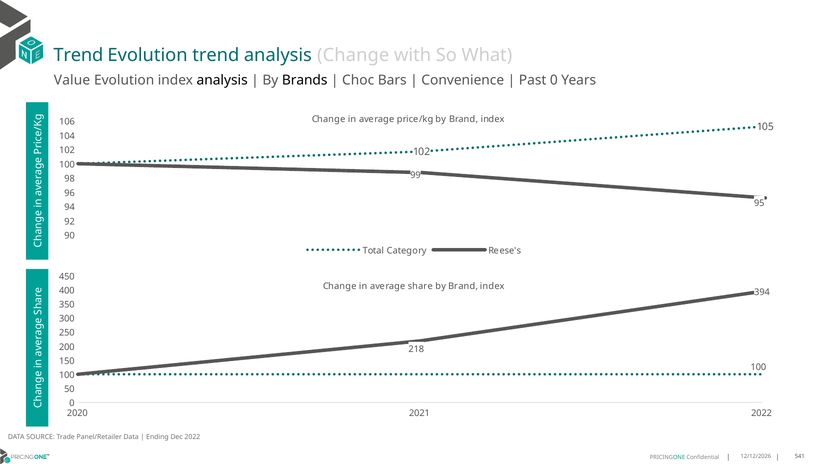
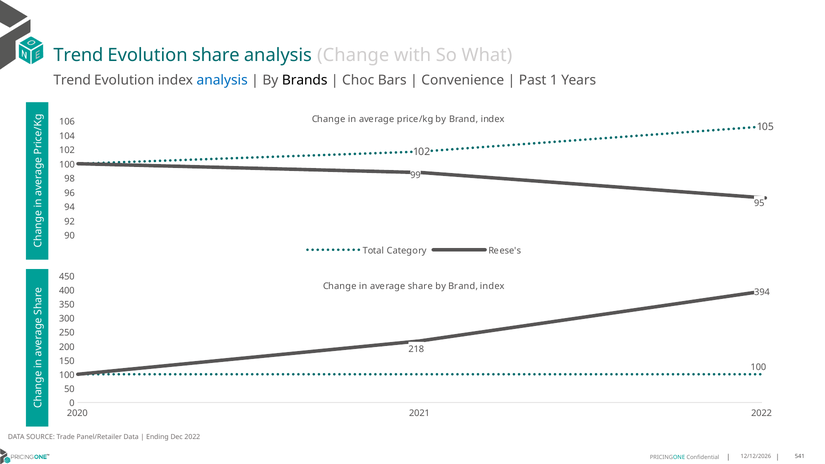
Evolution trend: trend -> share (216, 55)
Value: Value -> Trend (72, 80)
analysis colour: black -> blue (222, 80)
Past 0: 0 -> 1 (554, 80)
